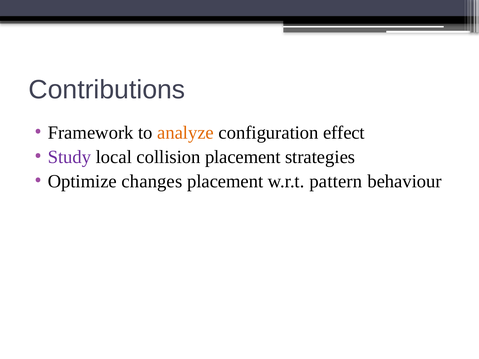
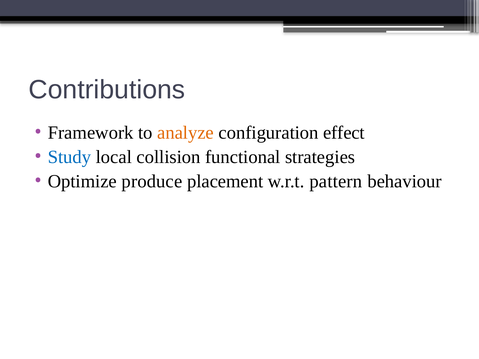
Study colour: purple -> blue (70, 157)
collision placement: placement -> functional (243, 157)
changes: changes -> produce (152, 181)
